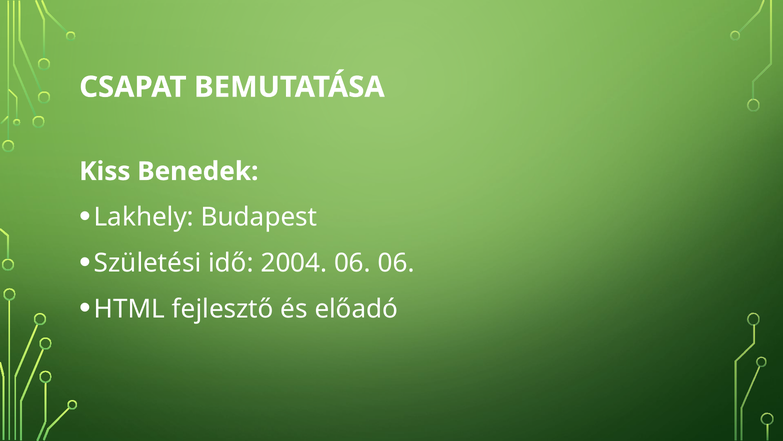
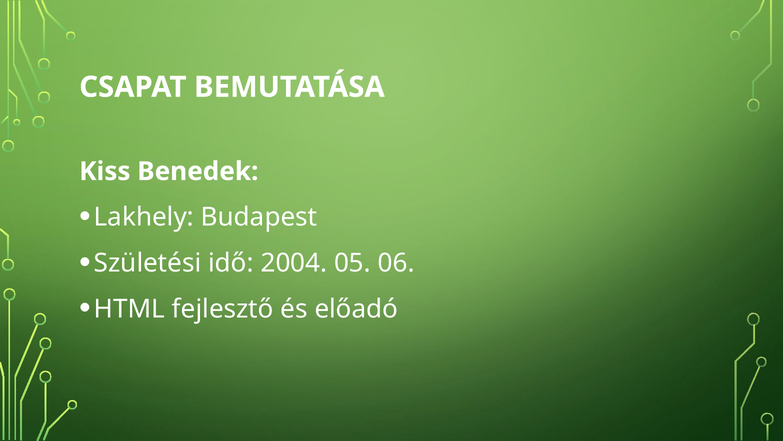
2004 06: 06 -> 05 (352, 263)
